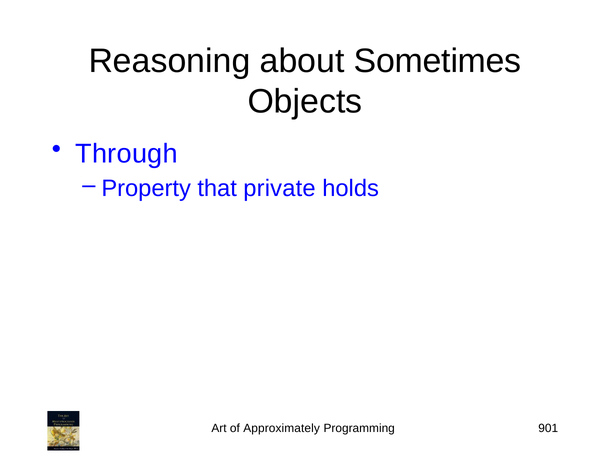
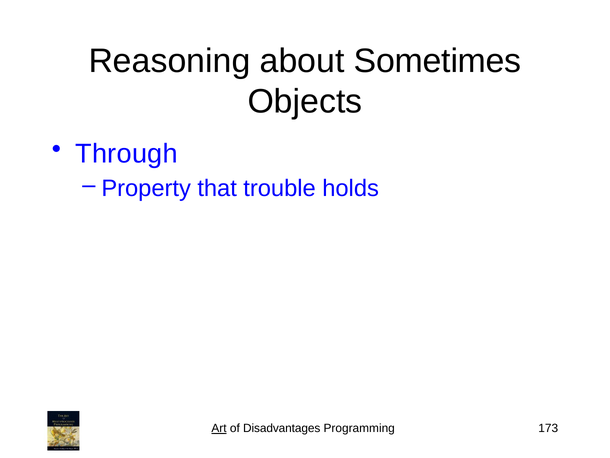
private: private -> trouble (280, 188)
Art underline: none -> present (219, 428)
Approximately: Approximately -> Disadvantages (282, 428)
901: 901 -> 173 (548, 428)
